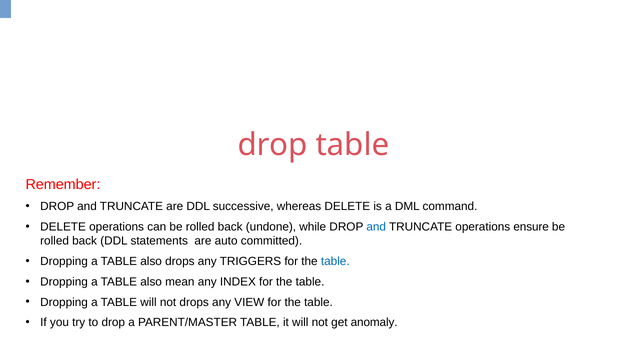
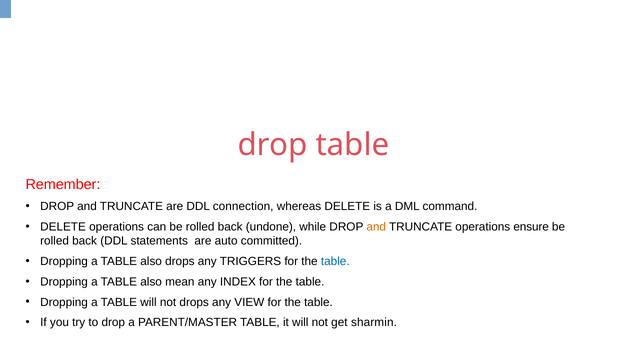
successive: successive -> connection (243, 206)
and colour: blue -> orange (376, 227)
anomaly: anomaly -> sharmin (374, 322)
